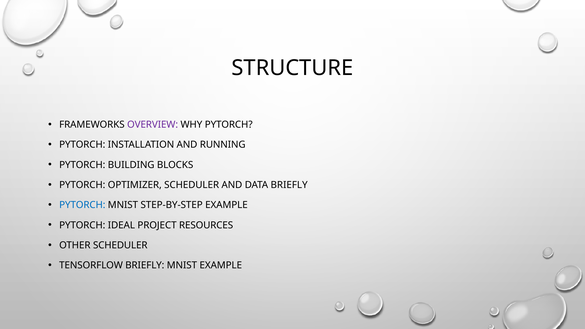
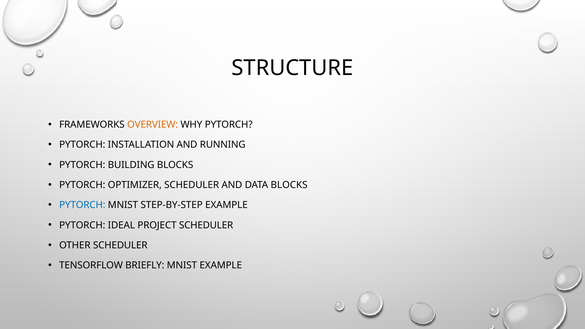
OVERVIEW colour: purple -> orange (153, 125)
DATA BRIEFLY: BRIEFLY -> BLOCKS (289, 185)
PROJECT RESOURCES: RESOURCES -> SCHEDULER (206, 225)
